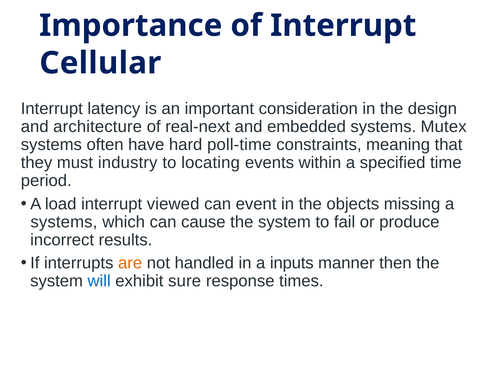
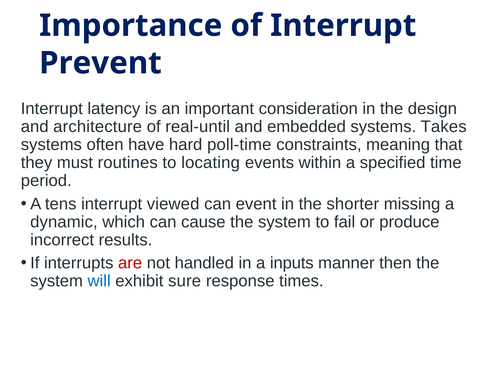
Cellular: Cellular -> Prevent (100, 63)
real-next: real-next -> real-until (198, 127)
Mutex: Mutex -> Takes (444, 127)
industry: industry -> routines (128, 163)
load: load -> tens (61, 204)
objects: objects -> shorter (353, 204)
systems: systems -> dynamic (64, 222)
are colour: orange -> red (130, 263)
